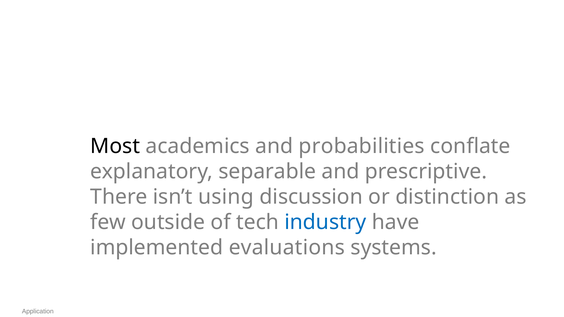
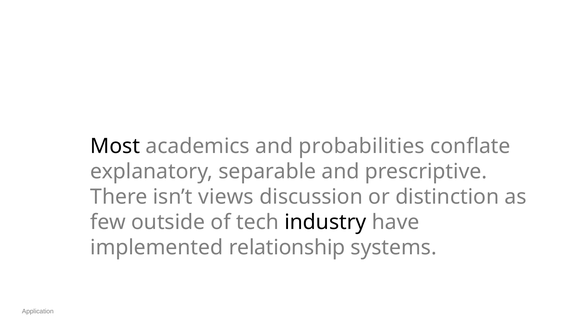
using: using -> views (226, 197)
industry colour: blue -> black (325, 222)
evaluations: evaluations -> relationship (287, 248)
